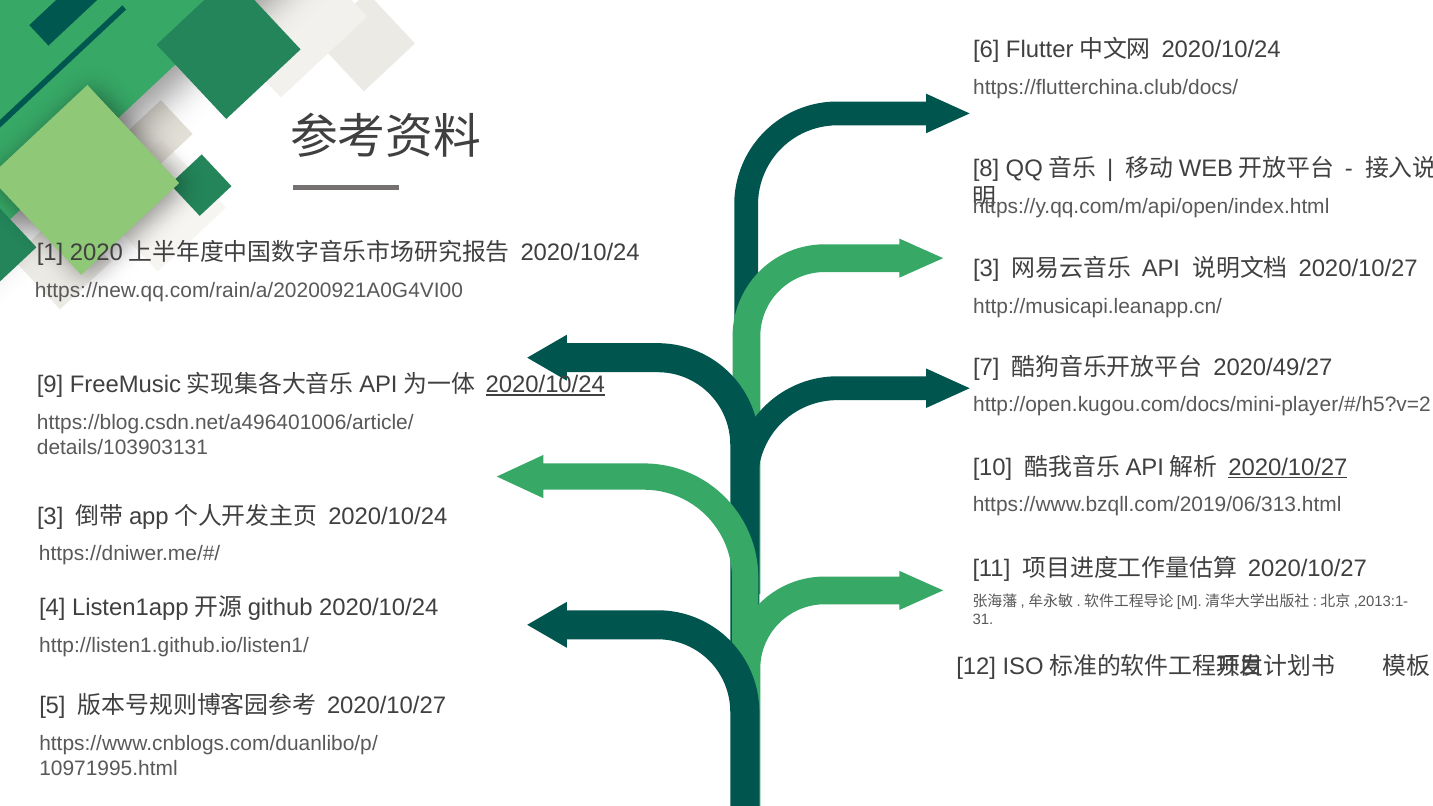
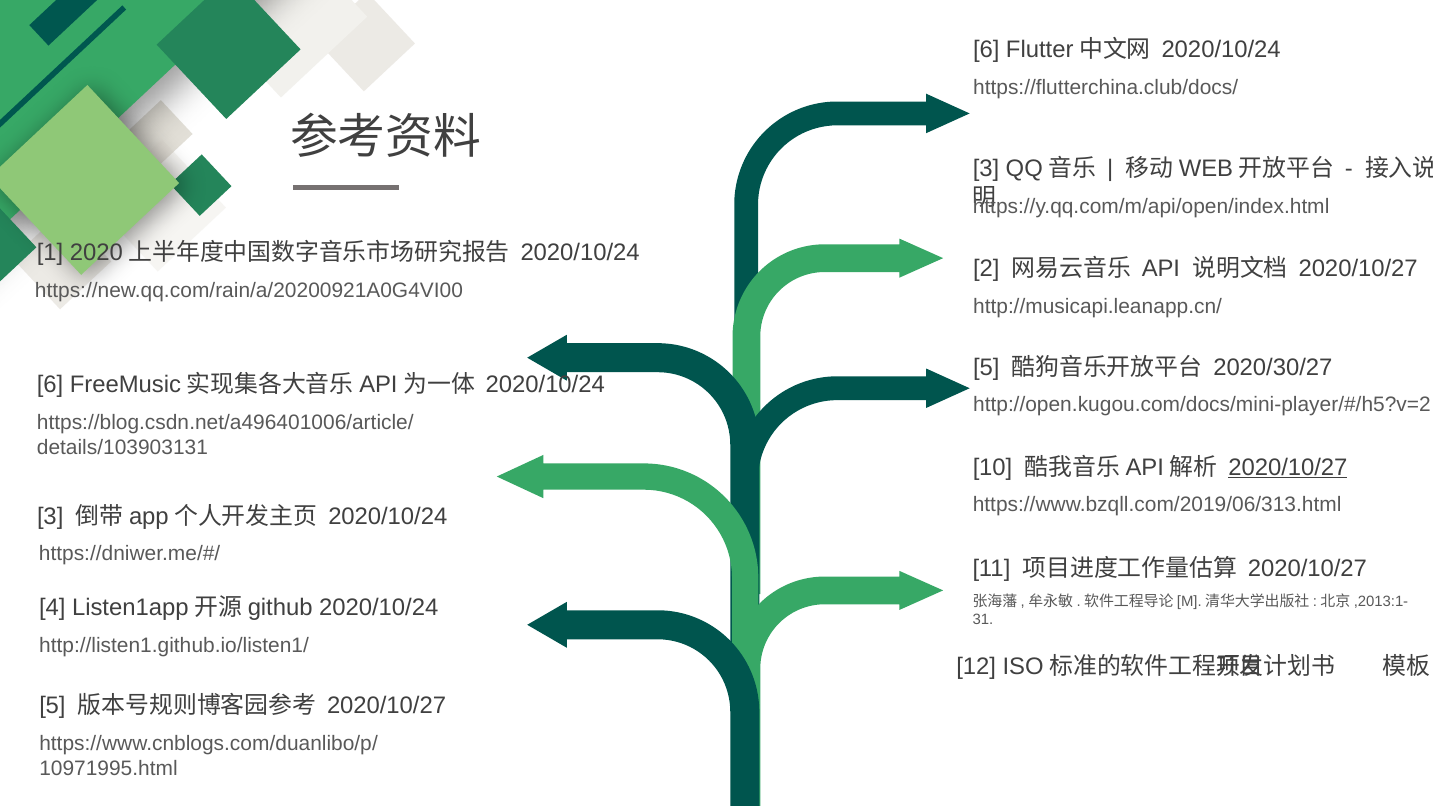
8: 8 -> 3 (986, 169)
3: 3 -> 2 (986, 269)
7: 7 -> 5 (986, 367)
2020/49/27: 2020/49/27 -> 2020/30/27 (1273, 367)
9: 9 -> 6 (50, 385)
2020/10/24 underline: present -> none (545, 385)
